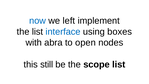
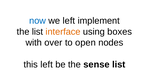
interface colour: blue -> orange (63, 32)
abra: abra -> over (53, 43)
this still: still -> left (47, 64)
scope: scope -> sense (96, 64)
